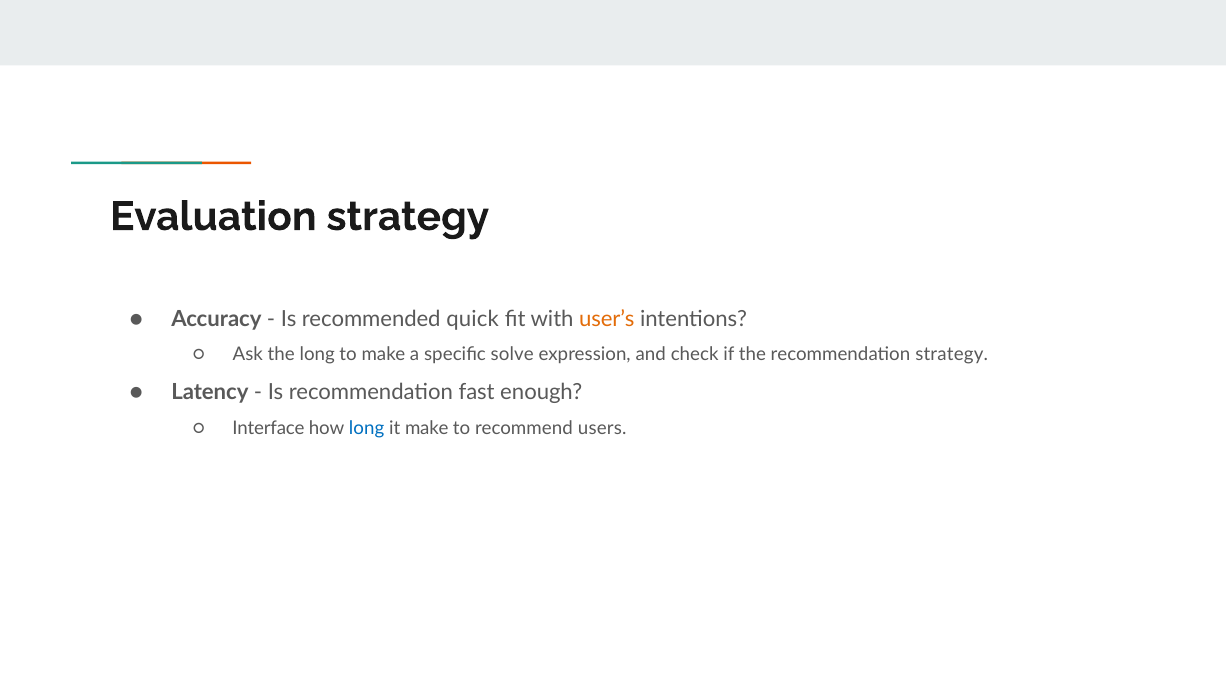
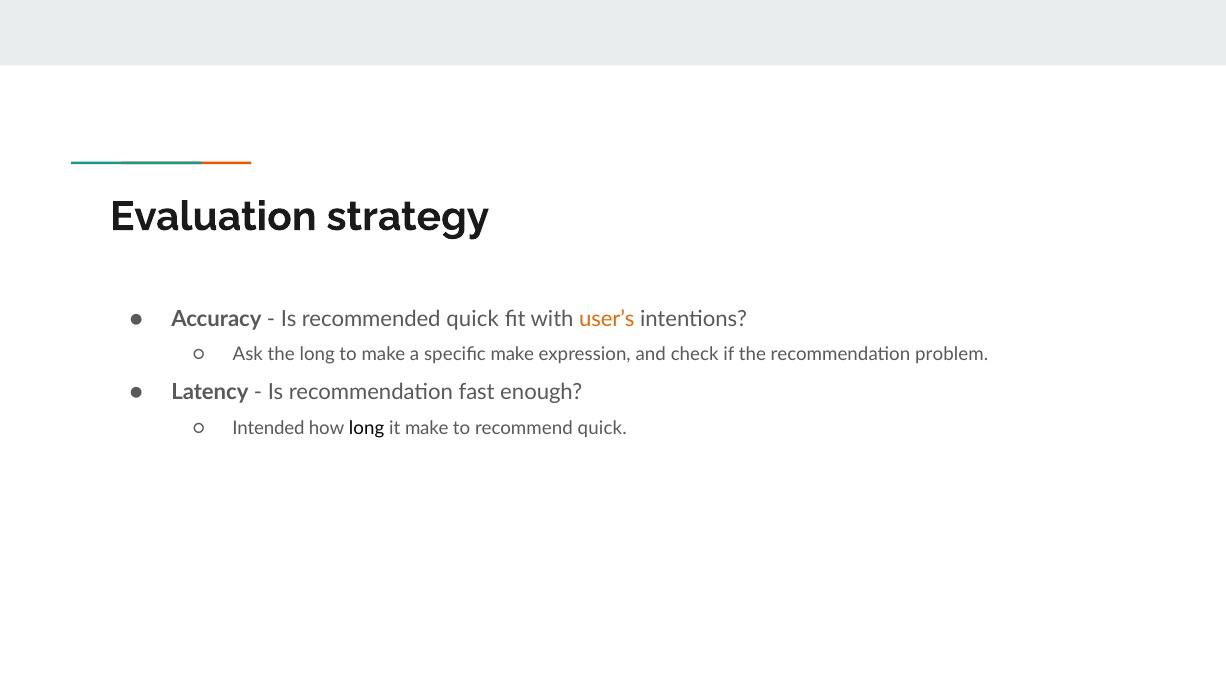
specific solve: solve -> make (512, 355)
recommendation strategy: strategy -> problem (952, 355)
Interface: Interface -> Intended (268, 428)
long colour: blue -> black (367, 428)
recommend users: users -> quick (602, 428)
